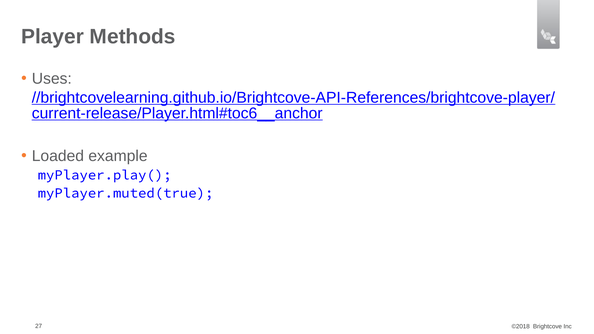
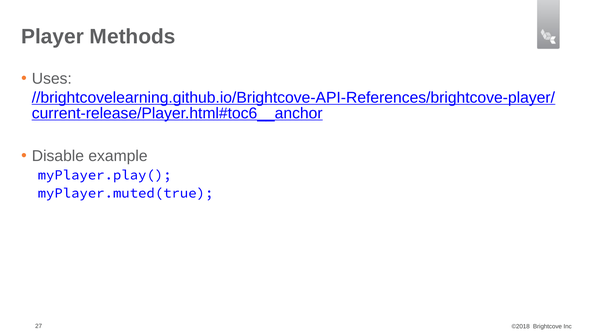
Loaded: Loaded -> Disable (58, 156)
